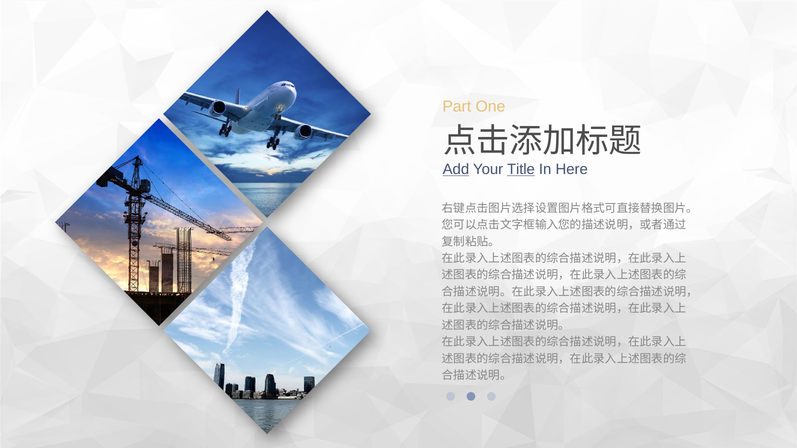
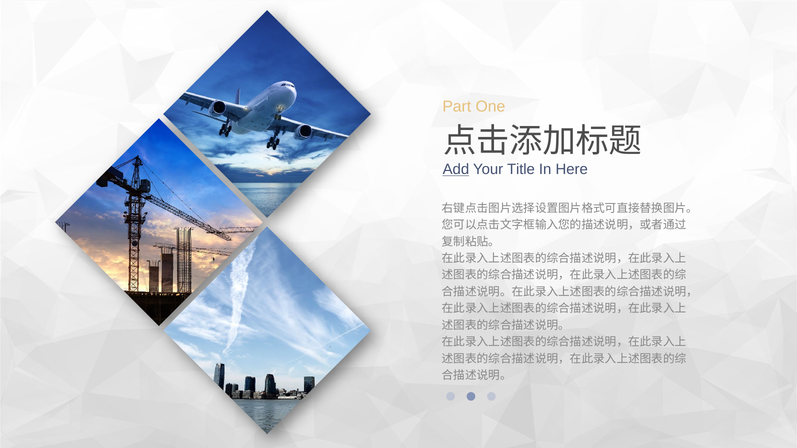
Title underline: present -> none (521, 169)
